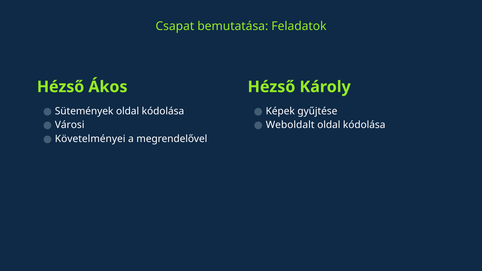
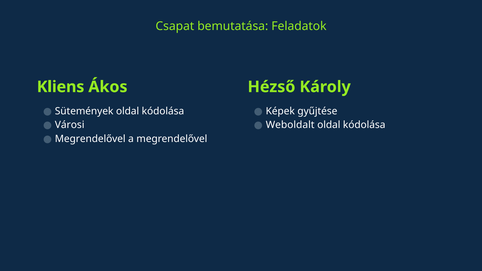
Hézső: Hézső -> Kliens (61, 87)
Követelményei: Követelményei -> Megrendelővel (90, 139)
